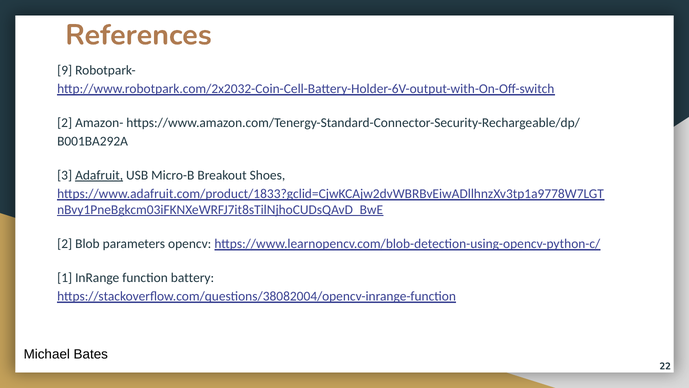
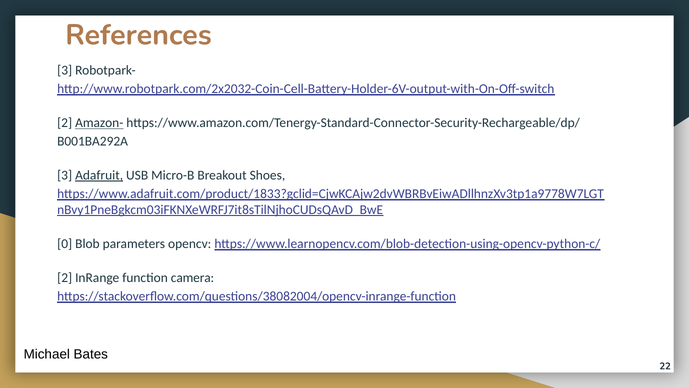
9: 9 -> 3 (65, 70)
Amazon- underline: none -> present (99, 123)
2: 2 -> 0 (65, 243)
1: 1 -> 2 (65, 277)
battery: battery -> camera (193, 277)
